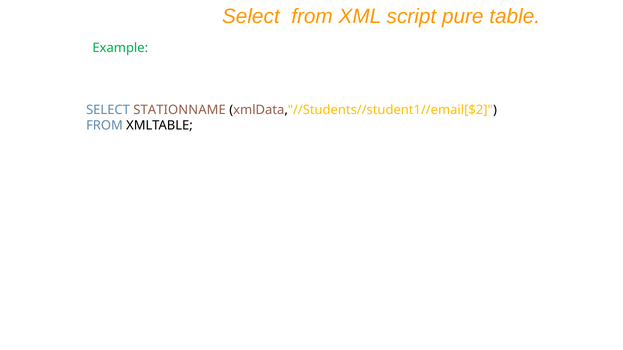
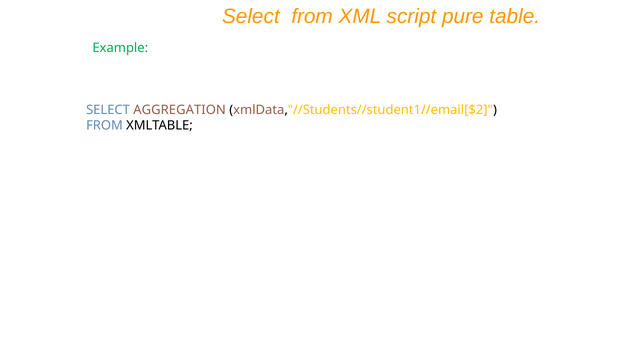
STATIONNAME: STATIONNAME -> AGGREGATION (180, 110)
